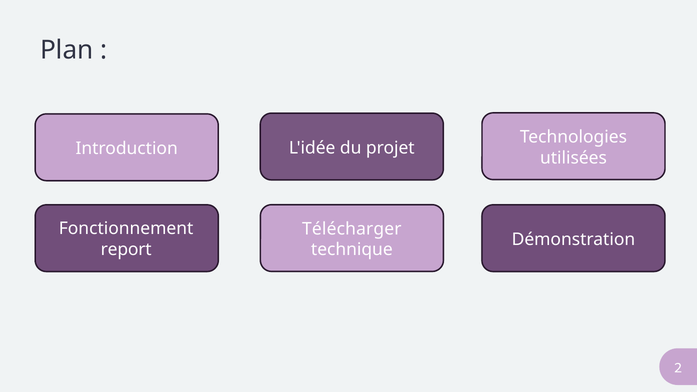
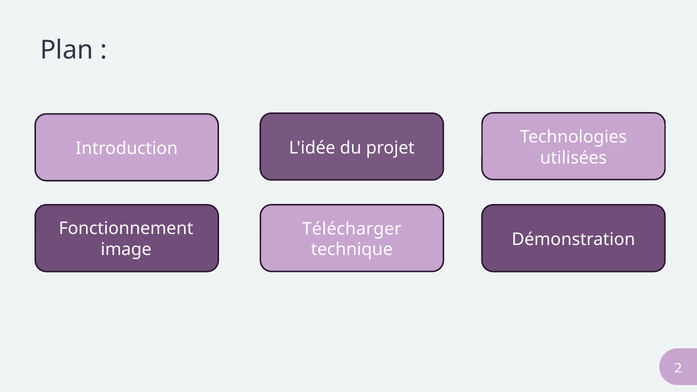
report: report -> image (126, 249)
